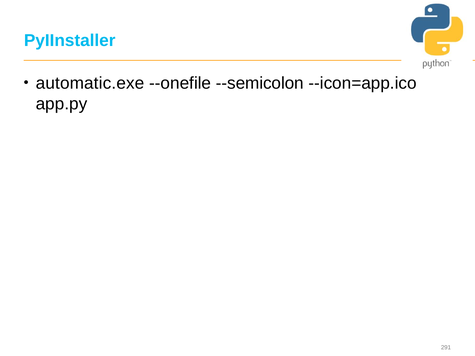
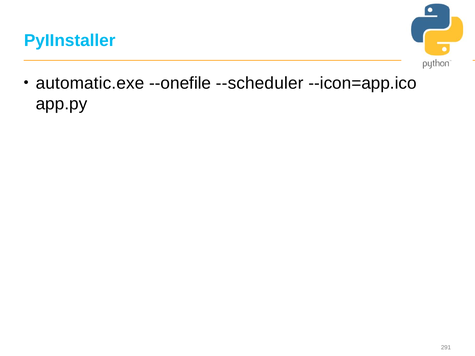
--semicolon: --semicolon -> --scheduler (260, 83)
